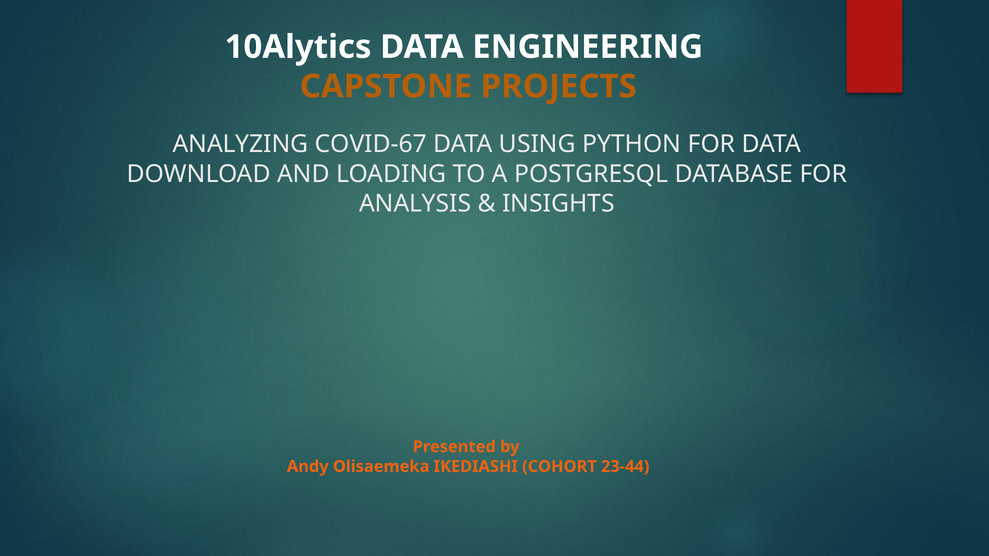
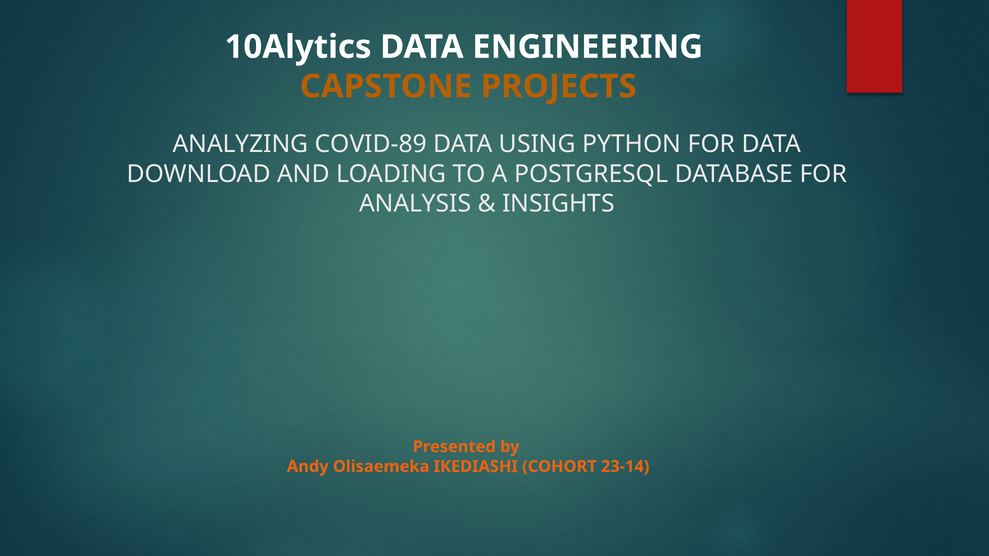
COVID-67: COVID-67 -> COVID-89 (371, 144)
23-44: 23-44 -> 23-14 (625, 467)
